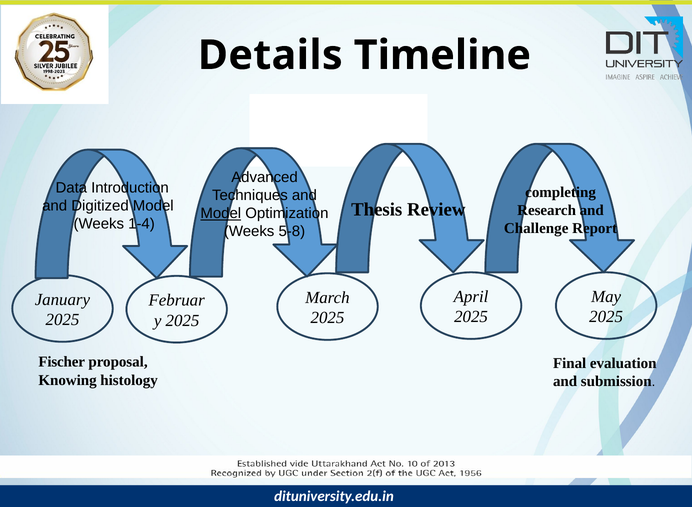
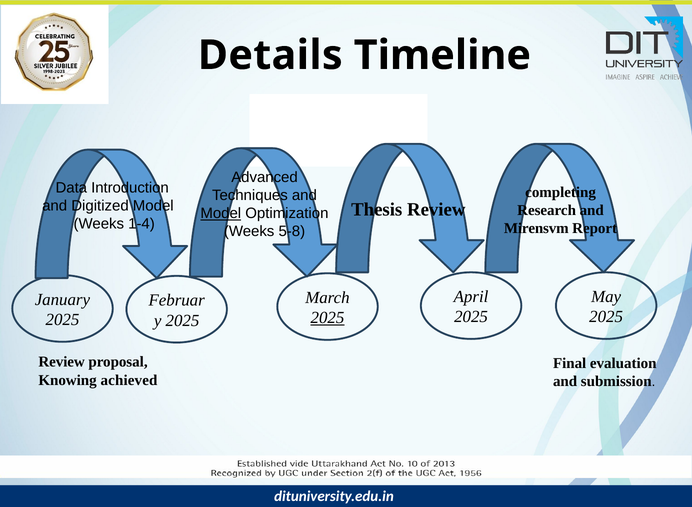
Challenge: Challenge -> Mirensvm (536, 228)
2025 underline: none -> present (327, 318)
Fischer: Fischer -> Review (62, 362)
histology: histology -> achieved (129, 380)
